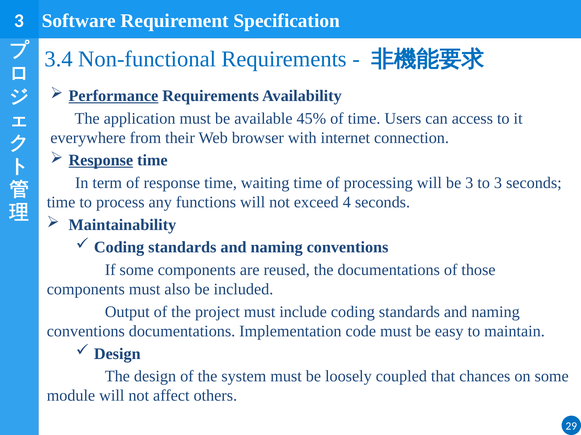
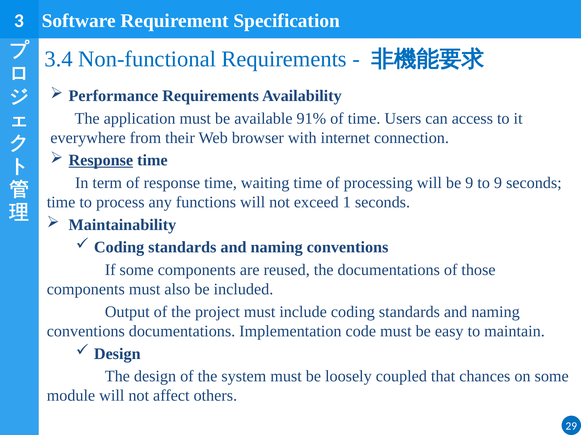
Performance underline: present -> none (113, 96)
45%: 45% -> 91% (311, 119)
be 3: 3 -> 9 (469, 183)
to 3: 3 -> 9 (498, 183)
4: 4 -> 1 (347, 203)
